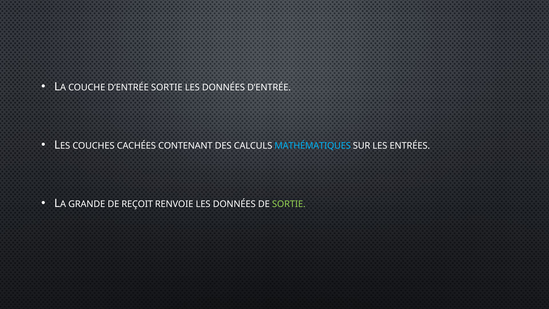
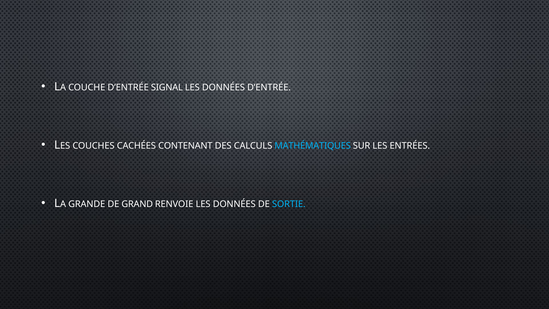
D’ENTRÉE SORTIE: SORTIE -> SIGNAL (167, 87)
REÇOIT: REÇOIT -> GRAND (137, 204)
SORTIE colour: light green -> light blue (289, 204)
